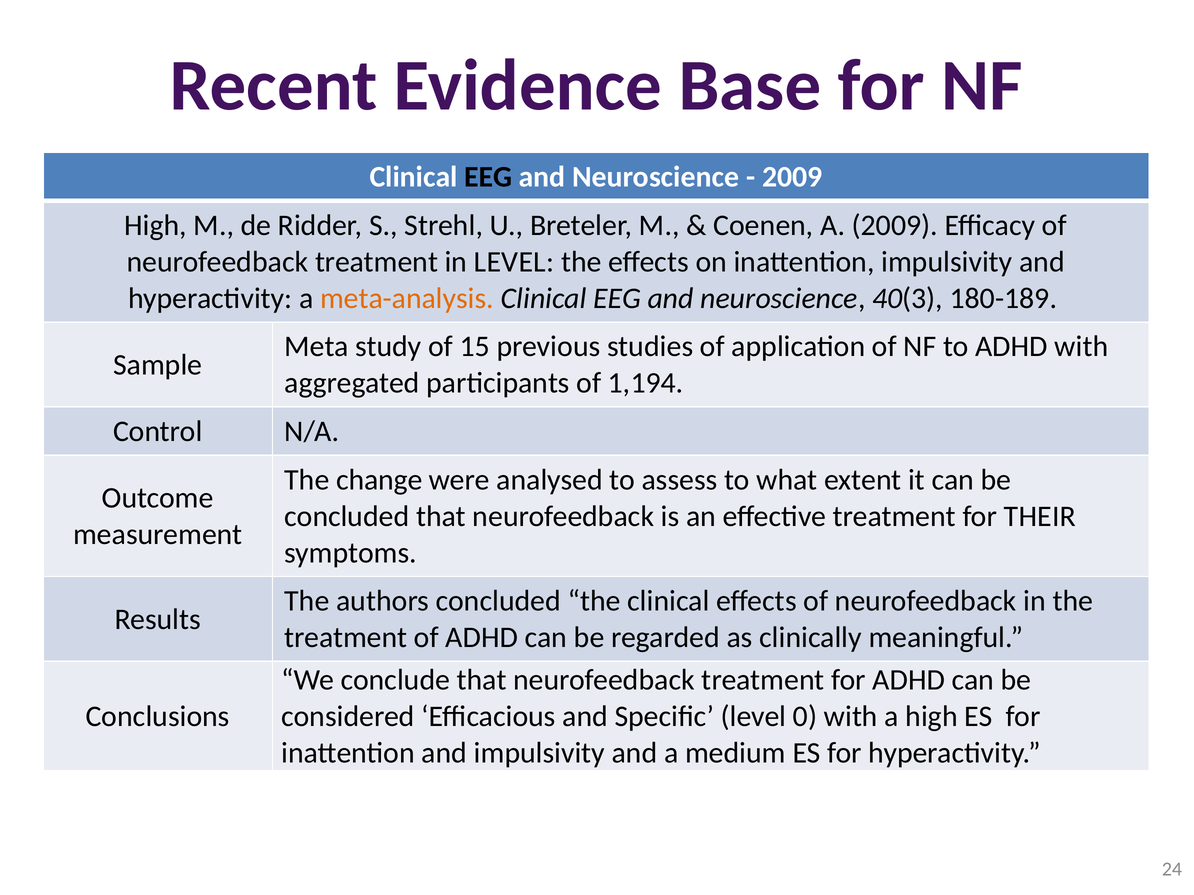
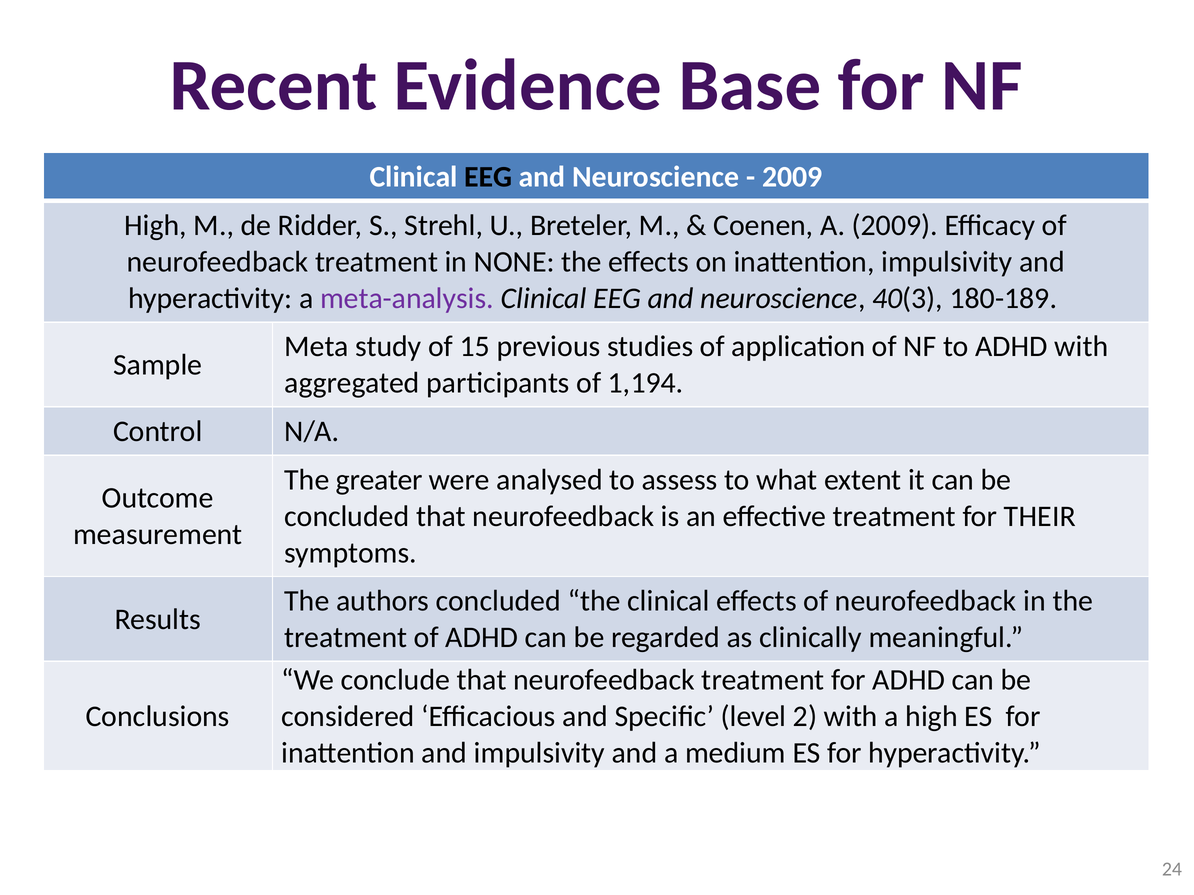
in LEVEL: LEVEL -> NONE (514, 262)
meta-analysis colour: orange -> purple (407, 298)
change: change -> greater (379, 480)
0: 0 -> 2 (805, 717)
